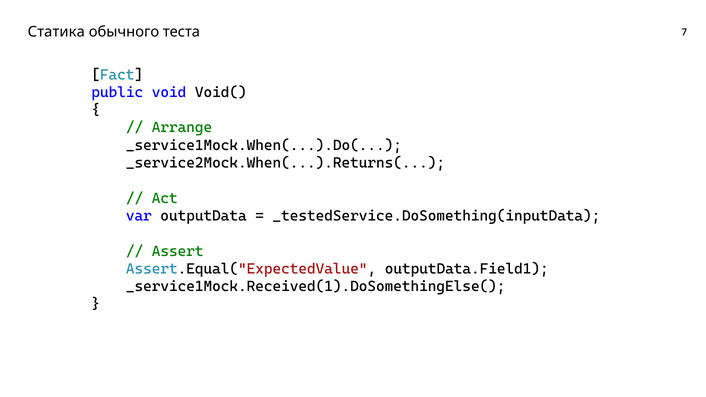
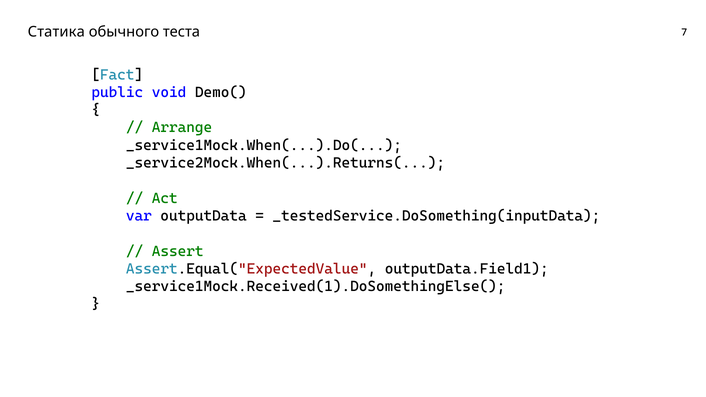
Void(: Void( -> Demo( (221, 92)
